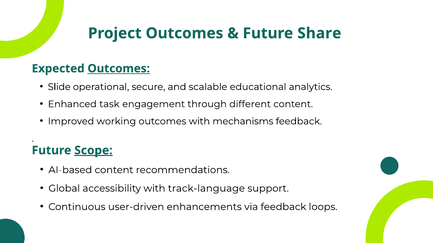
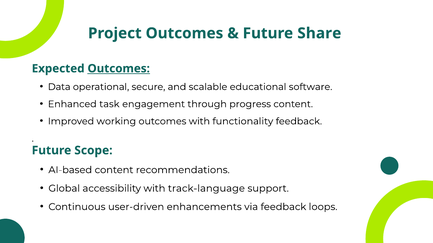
Slide: Slide -> Data (59, 87)
analytics: analytics -> software (311, 87)
different: different -> progress (250, 104)
mechanisms: mechanisms -> functionality (243, 122)
Scope underline: present -> none (93, 151)
